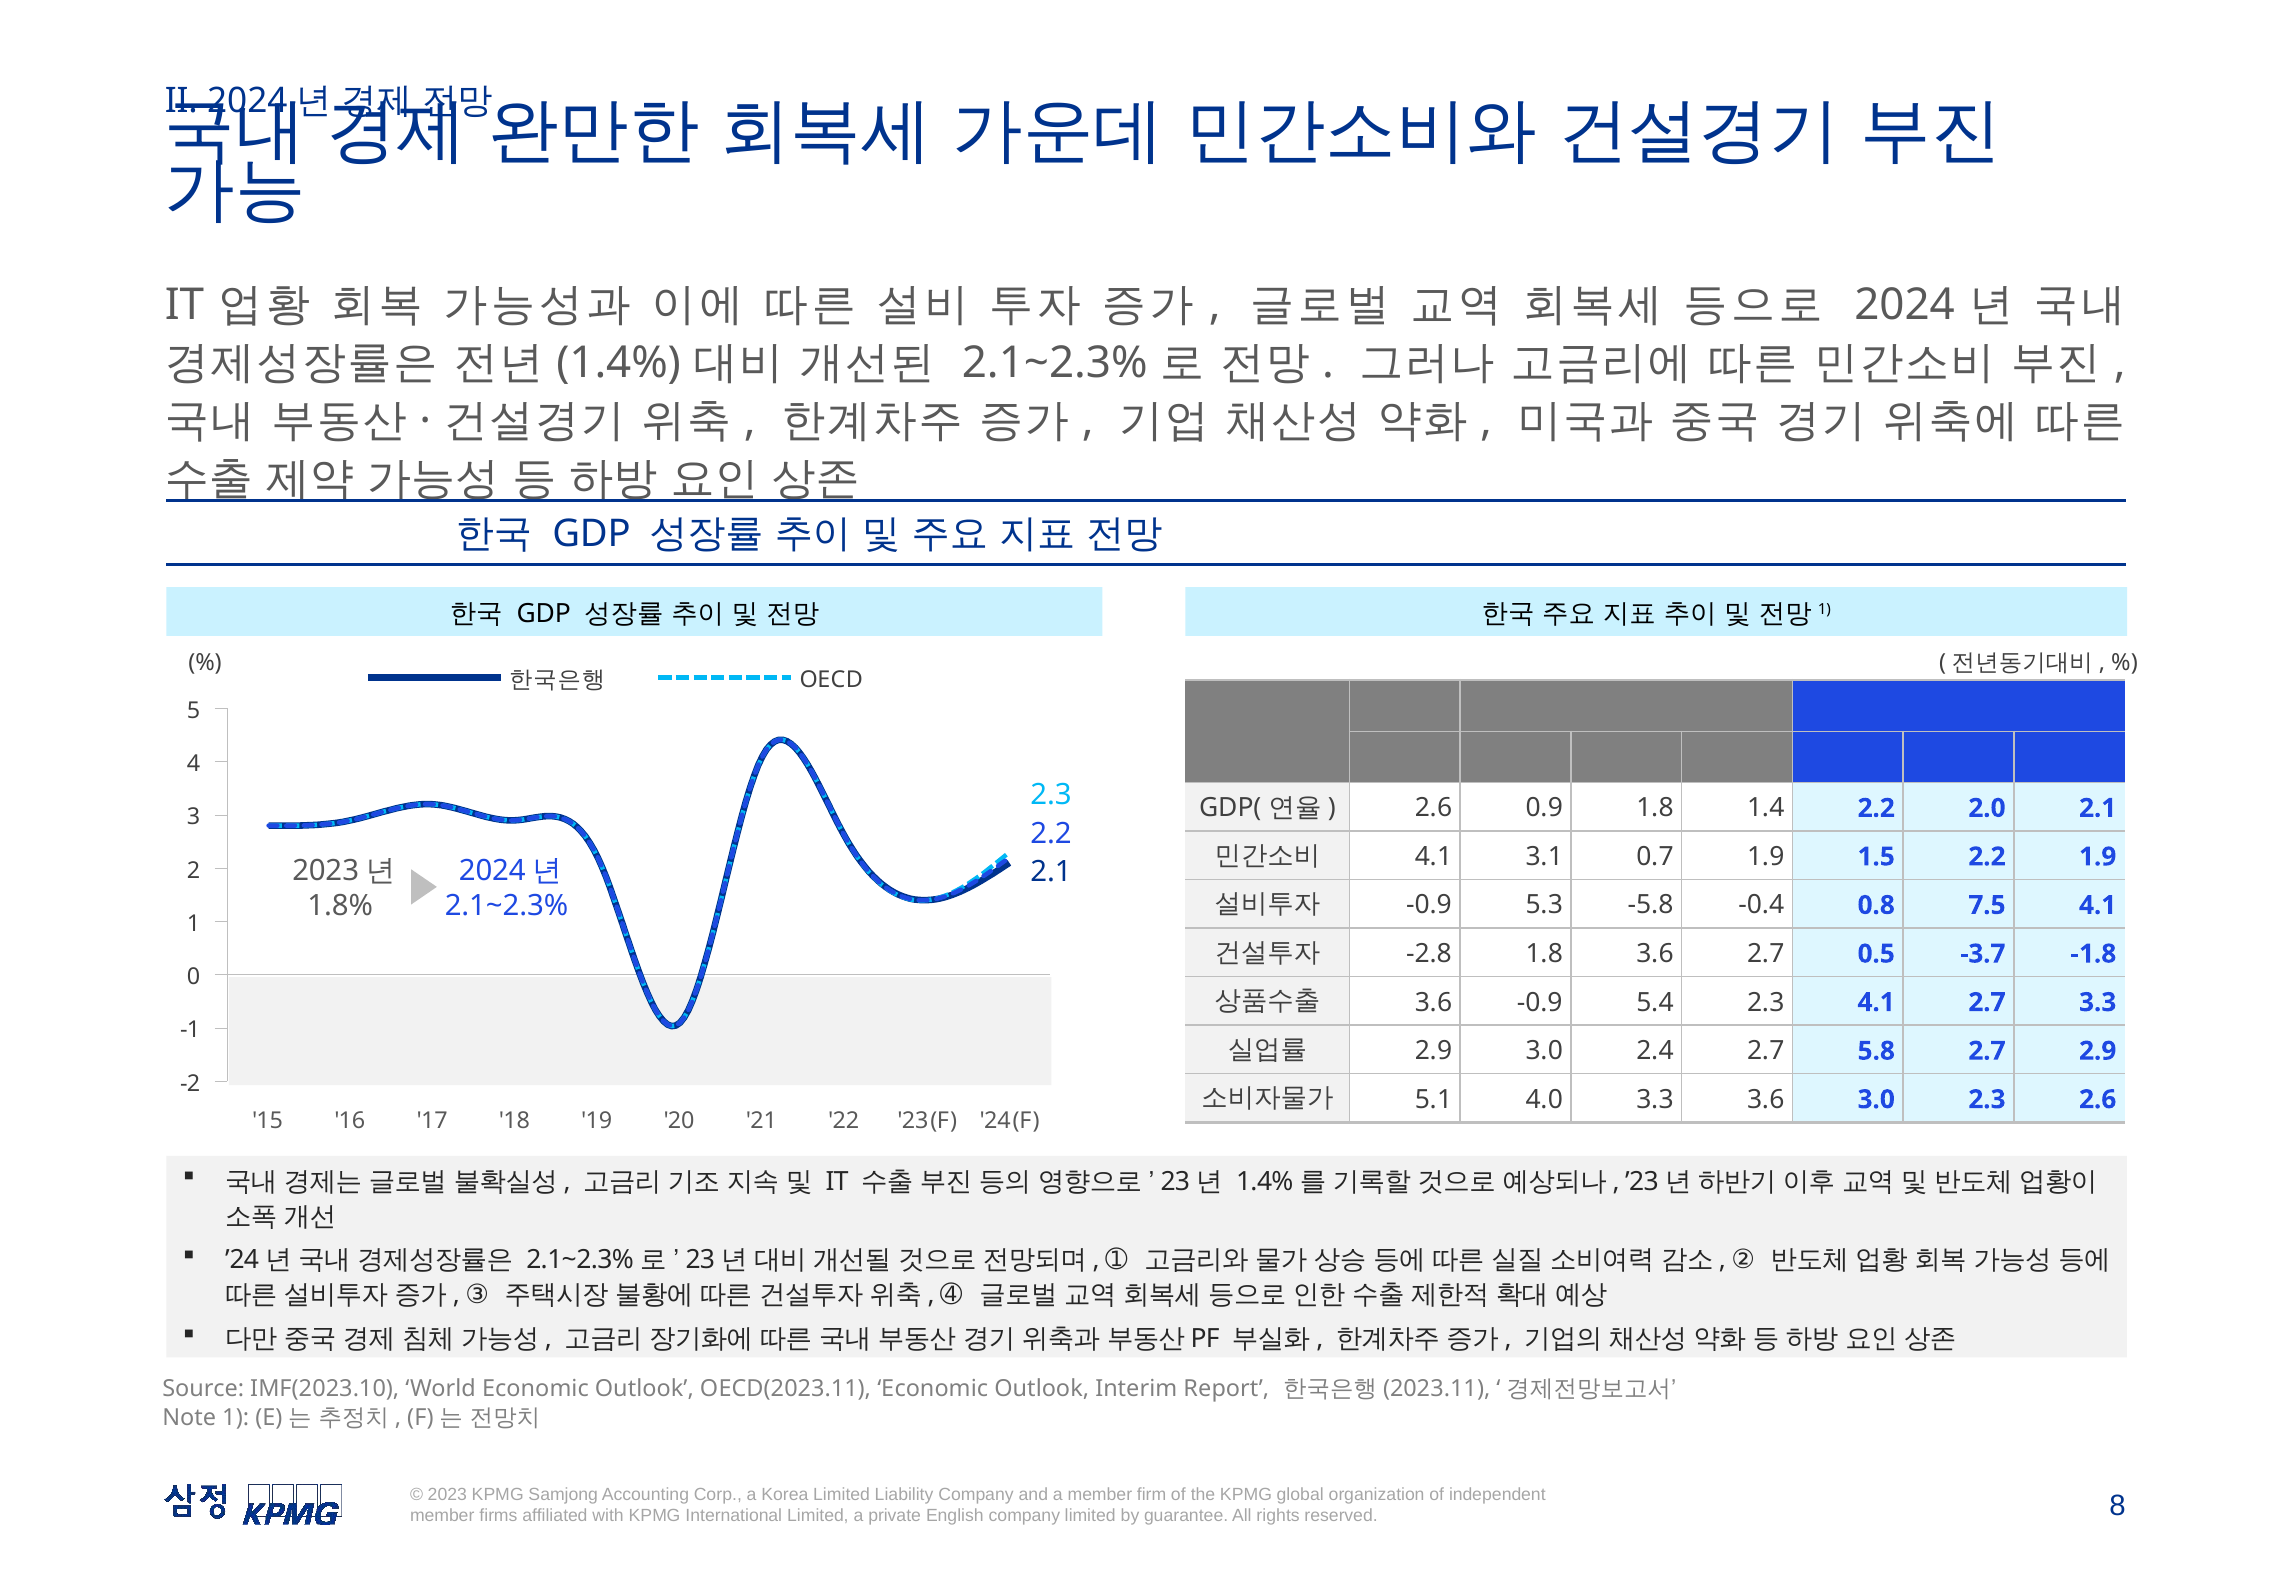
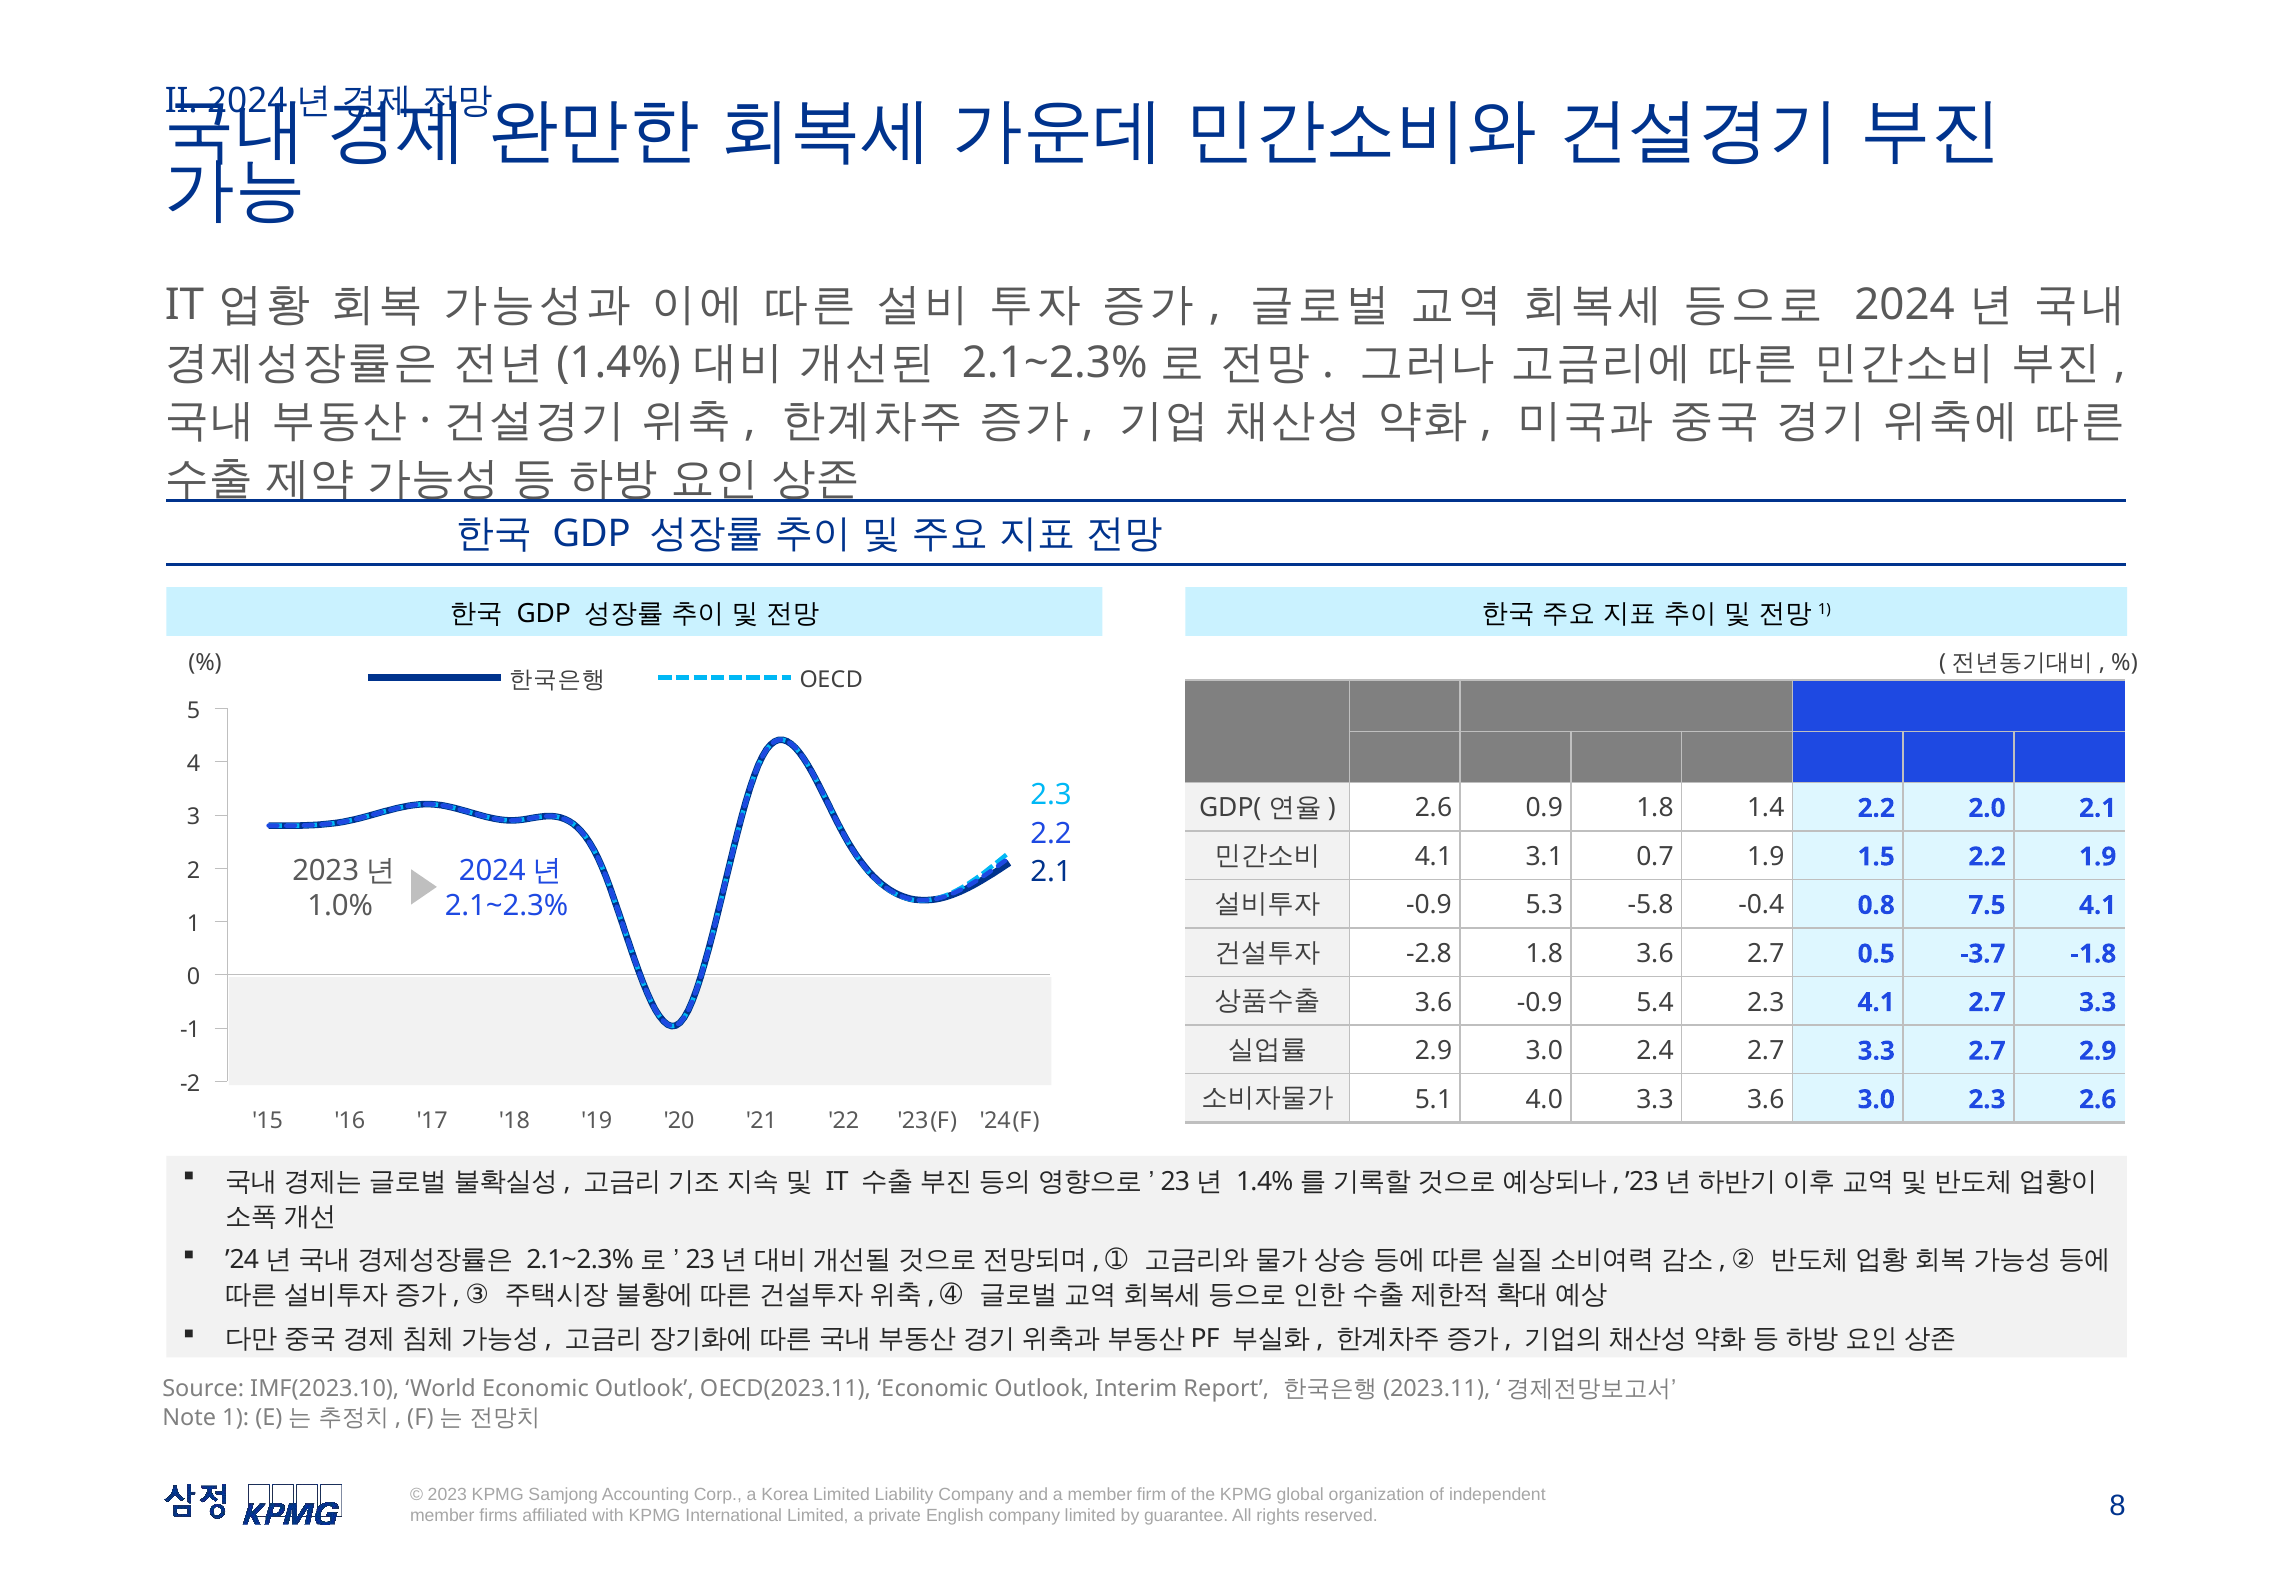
1.8%: 1.8% -> 1.0% (340, 906)
2.4 2.7 5.8: 5.8 -> 3.3 (1876, 1051)
